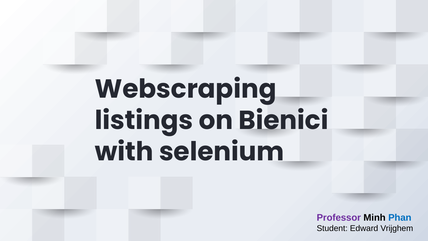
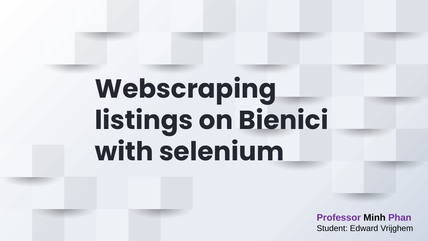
Phan colour: blue -> purple (400, 218)
